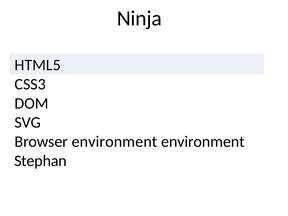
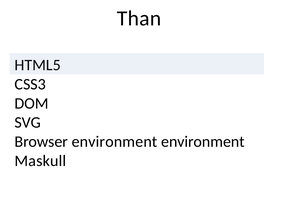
Ninja: Ninja -> Than (139, 18)
Stephan: Stephan -> Maskull (40, 161)
